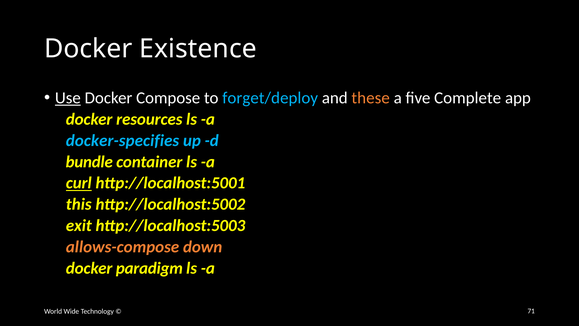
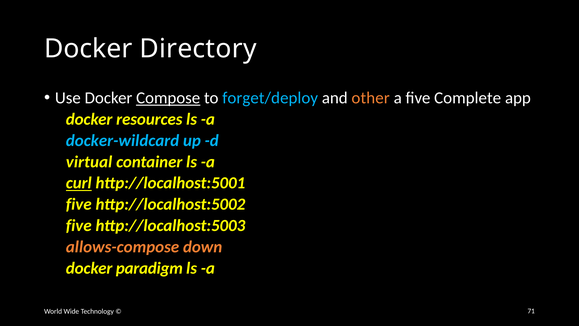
Existence: Existence -> Directory (198, 49)
Use underline: present -> none (68, 98)
Compose underline: none -> present (168, 98)
these: these -> other (371, 98)
docker-specifies: docker-specifies -> docker-wildcard (123, 140)
bundle: bundle -> virtual (89, 162)
this: this -> five (79, 204)
exit: exit -> five (79, 225)
